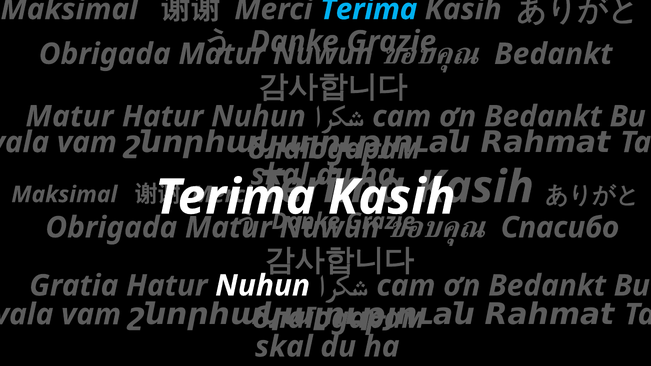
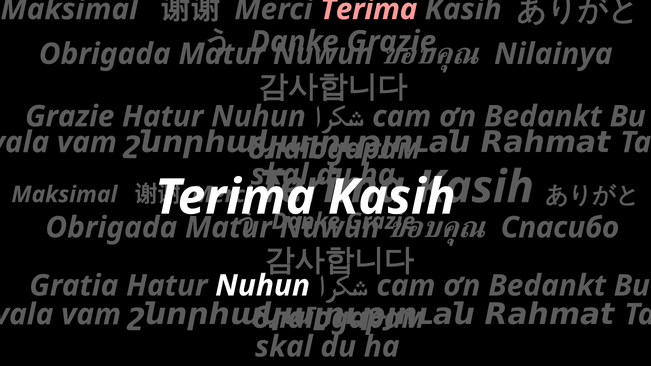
Terima colour: light blue -> pink (369, 9)
Bedankt: Bedankt -> Nilainya (553, 54)
Matur: Matur -> Grazie (70, 117)
